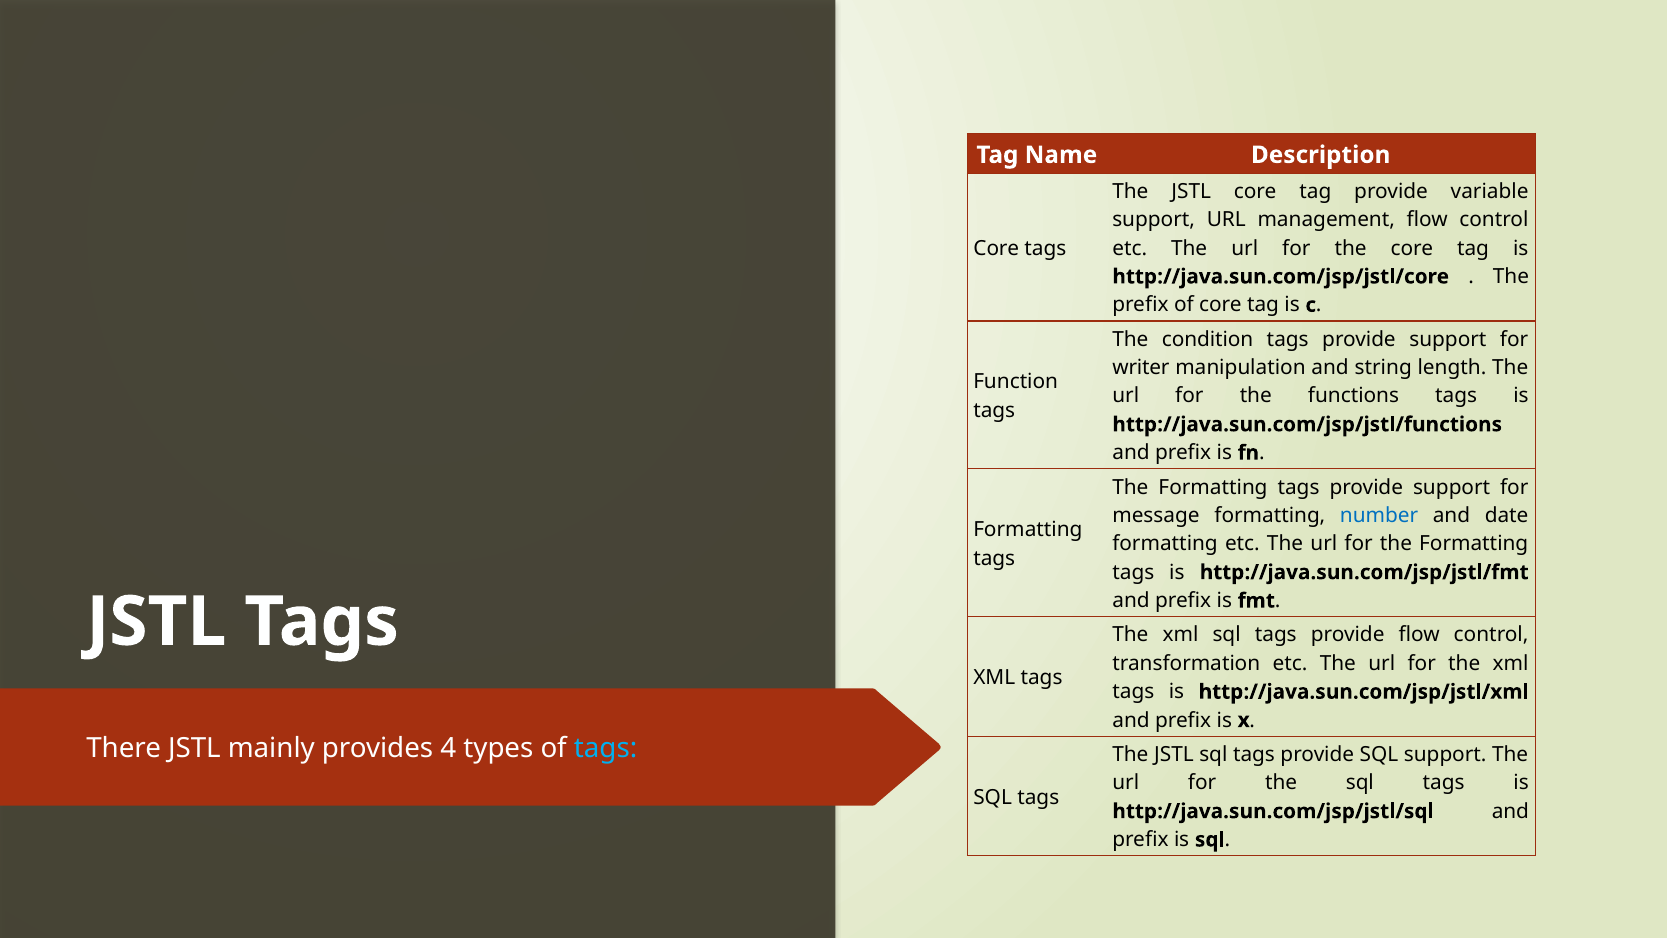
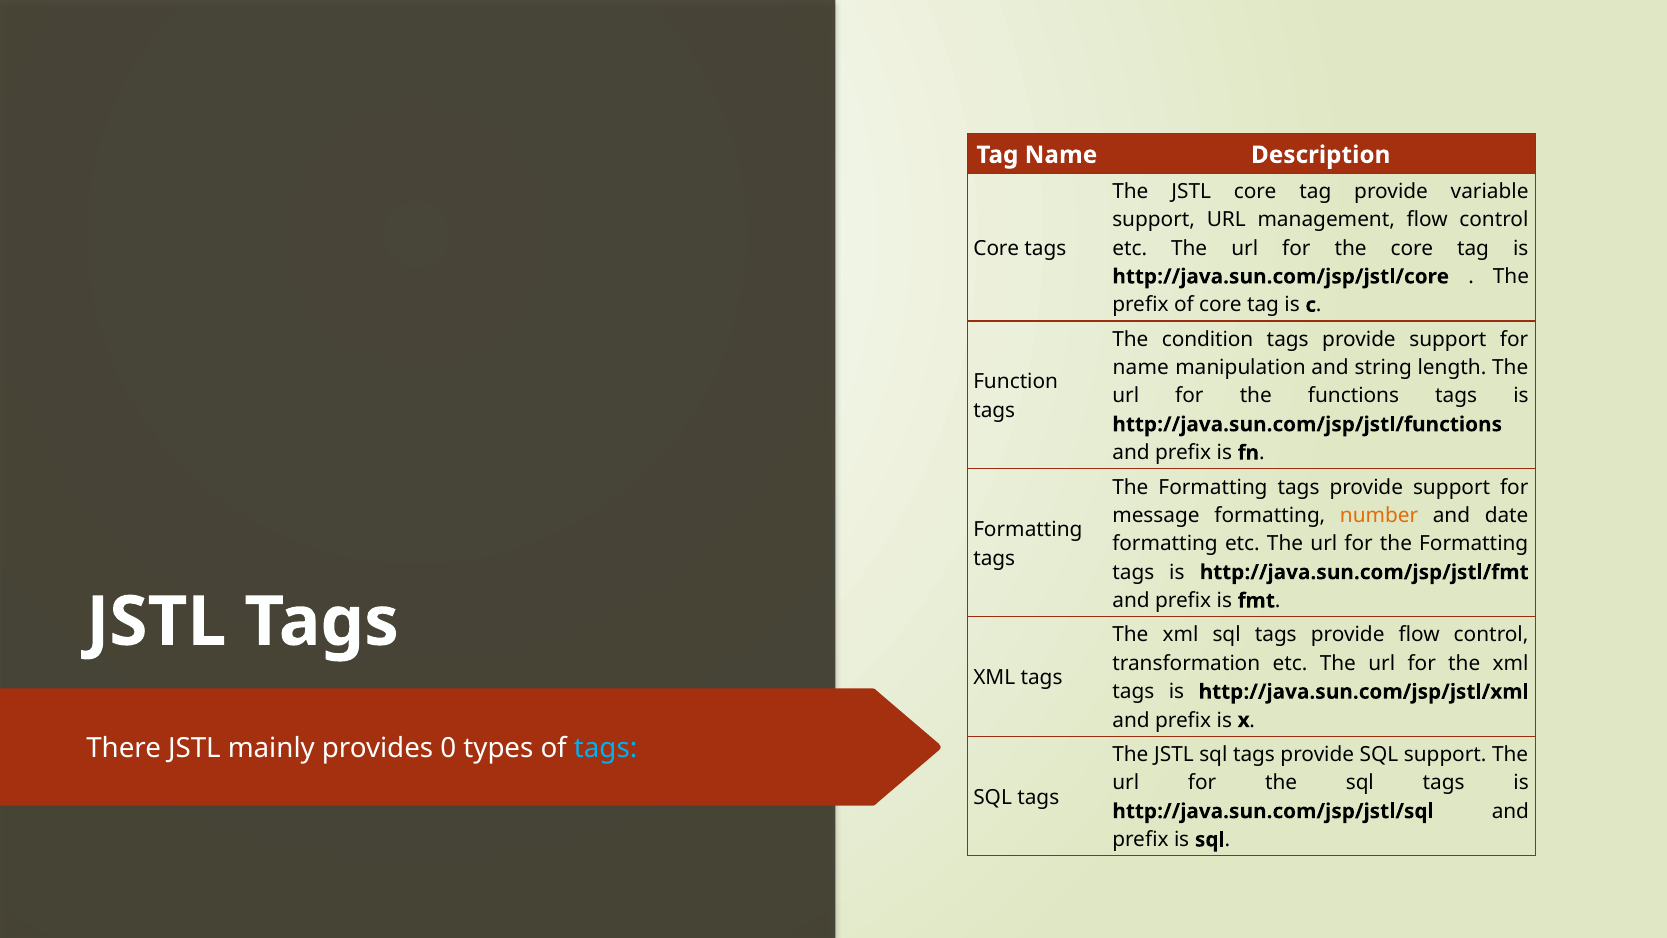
writer: writer -> name (1141, 368)
number colour: blue -> orange (1379, 515)
4: 4 -> 0 (448, 748)
